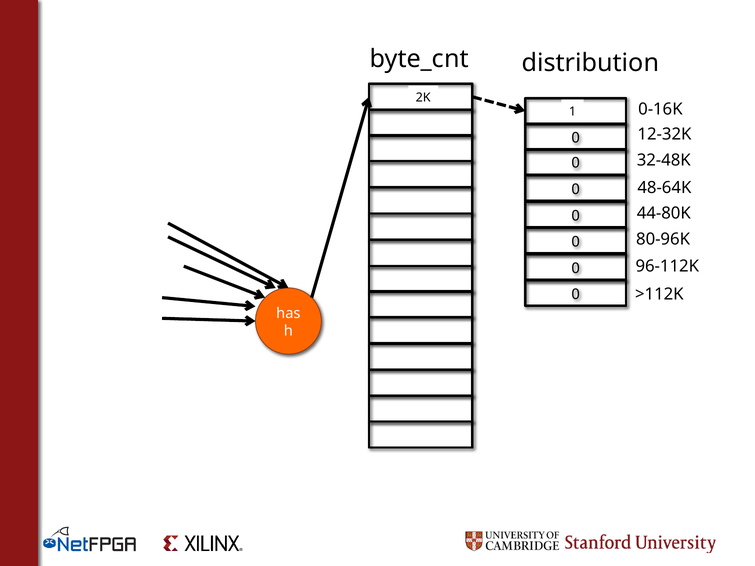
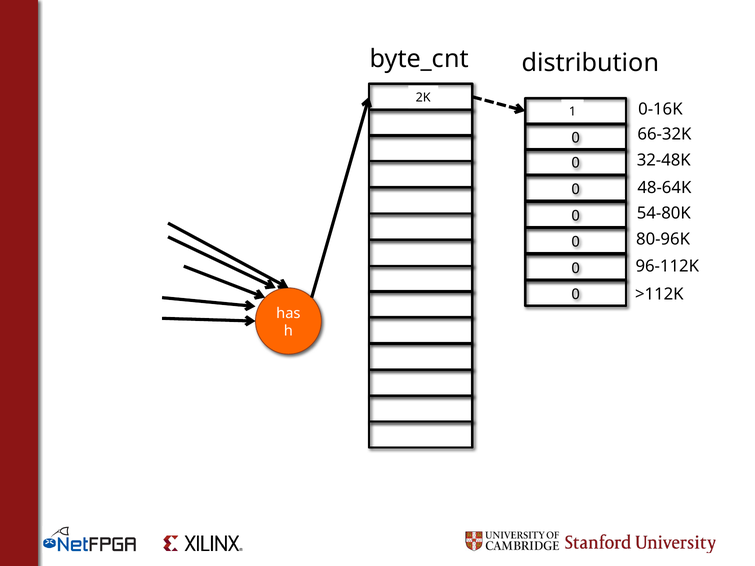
12-32K: 12-32K -> 66-32K (664, 134)
44-80K: 44-80K -> 54-80K (664, 213)
